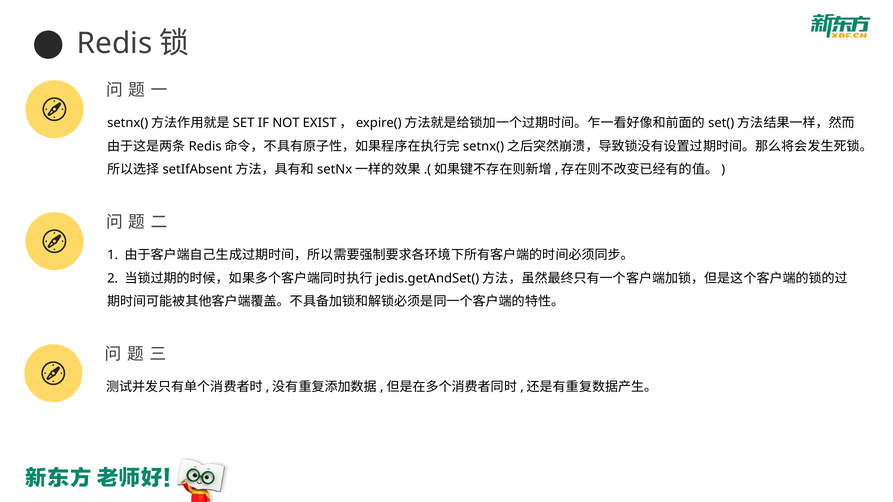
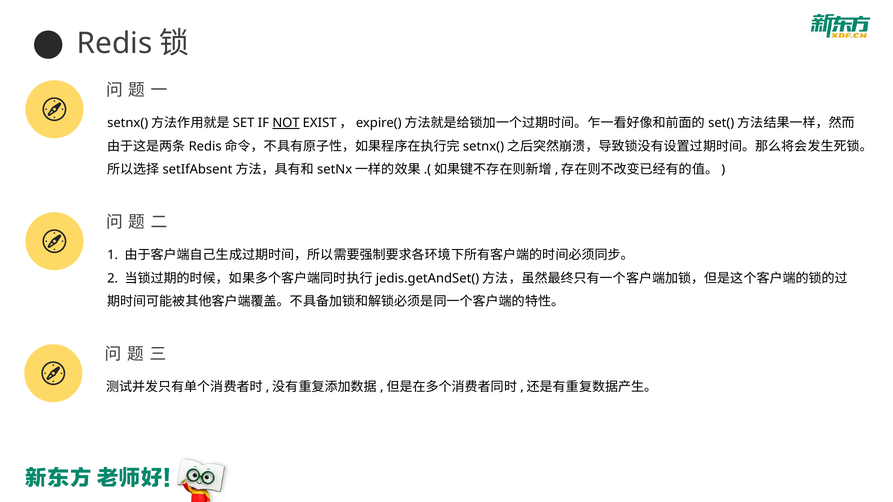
NOT underline: none -> present (286, 123)
